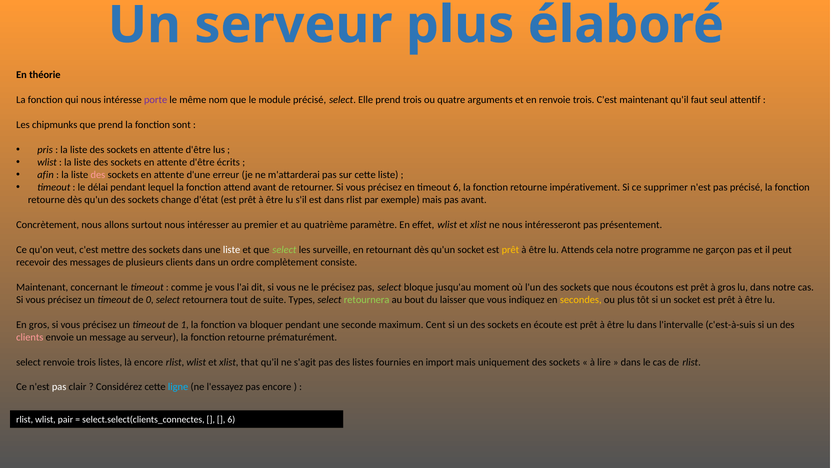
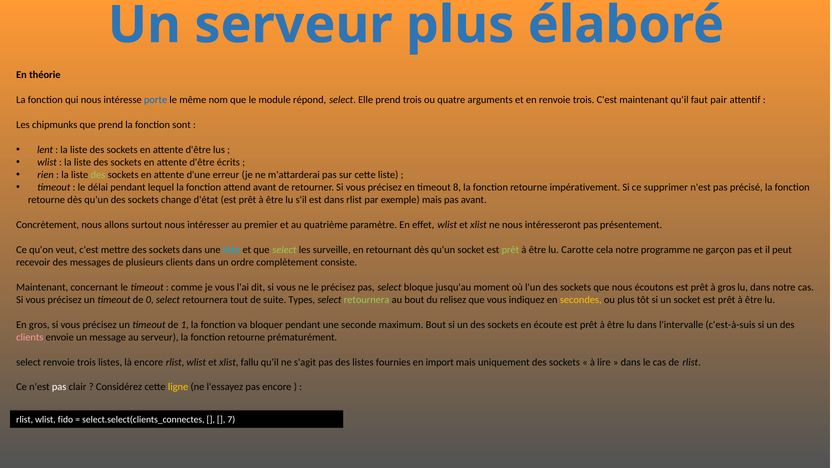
porte colour: purple -> blue (156, 100)
module précisé: précisé -> répond (310, 100)
seul: seul -> pair (719, 100)
pris: pris -> lent (45, 150)
afin: afin -> rien (46, 175)
des colour: pink -> light green (98, 175)
timeout 6: 6 -> 8 (457, 187)
liste colour: white -> light blue (232, 250)
prêt colour: yellow -> light green (510, 250)
Attends: Attends -> Carotte (578, 250)
laisser: laisser -> relisez (453, 300)
maximum Cent: Cent -> Bout (436, 325)
that: that -> fallu (250, 362)
ligne colour: light blue -> yellow (178, 387)
pair: pair -> fido (65, 420)
6: 6 -> 7 (231, 420)
